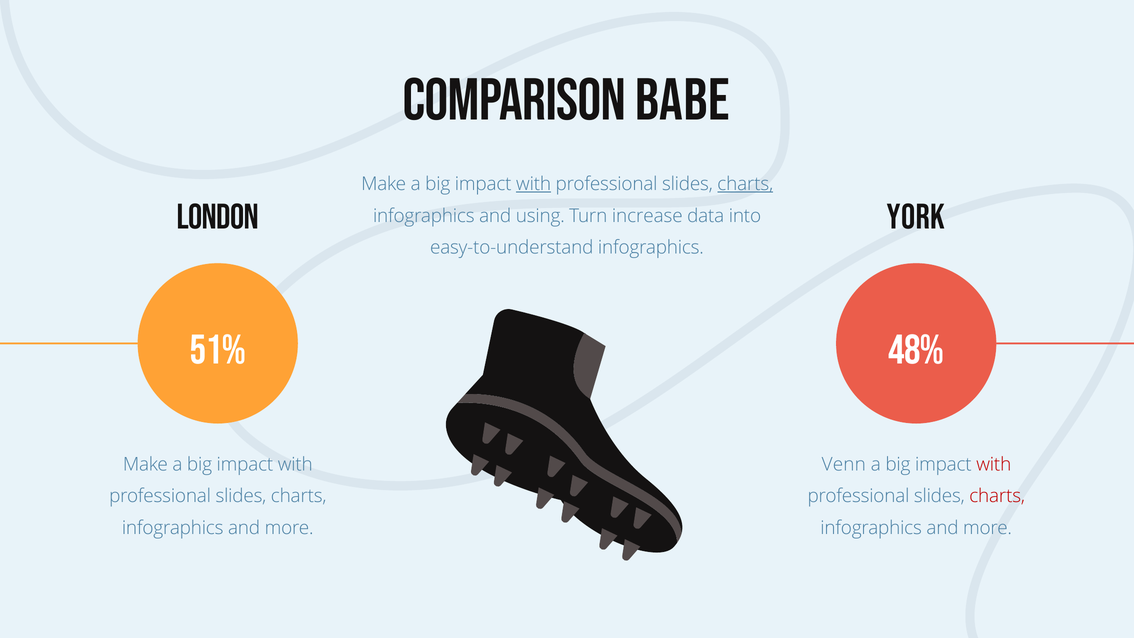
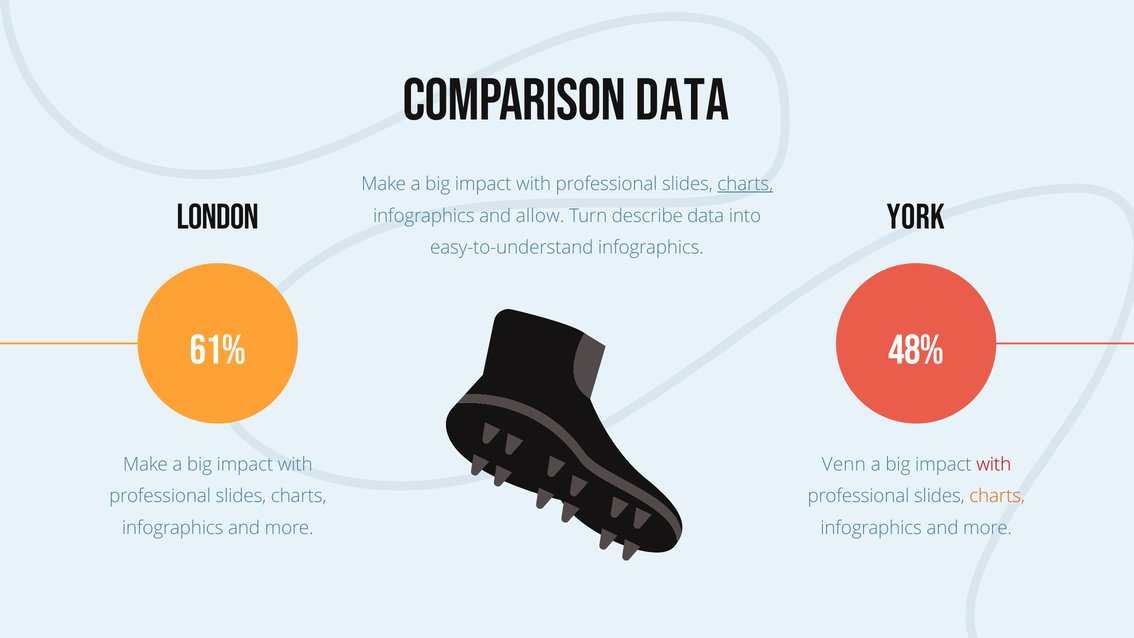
Comparison Babe: Babe -> Data (682, 100)
with underline: present -> none (534, 184)
using: using -> allow (540, 216)
increase: increase -> describe (647, 216)
51%: 51% -> 61% (218, 350)
charts colour: red -> orange (997, 496)
